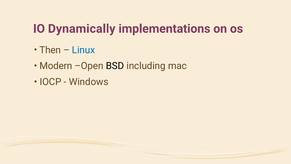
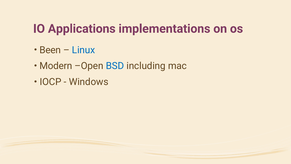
Dynamically: Dynamically -> Applications (82, 29)
Then: Then -> Been (50, 50)
BSD colour: black -> blue (115, 66)
